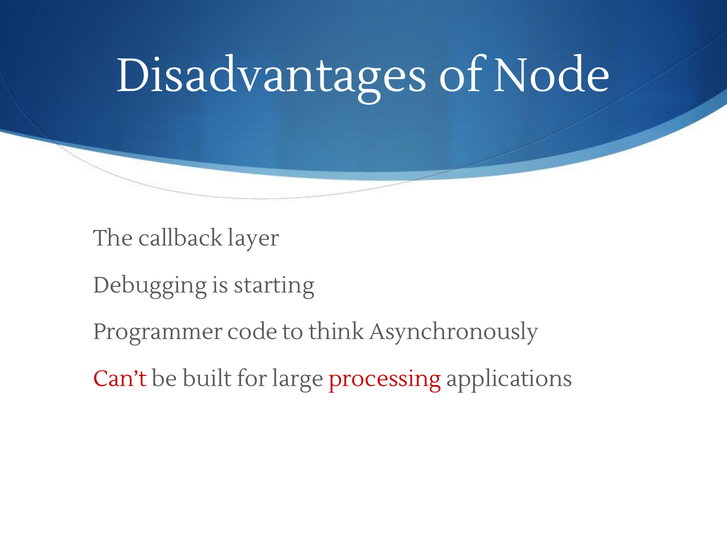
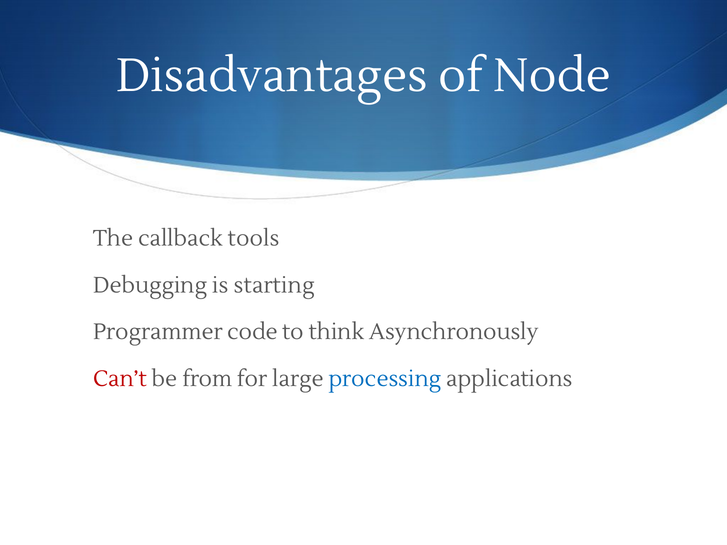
layer: layer -> tools (254, 239)
built: built -> from (207, 379)
processing colour: red -> blue (385, 379)
